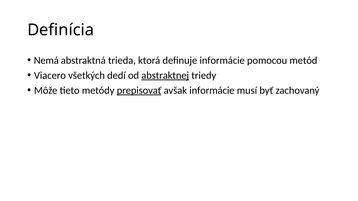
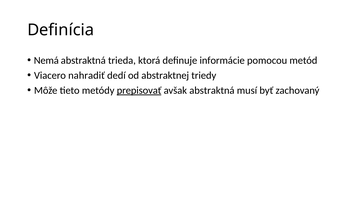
všetkých: všetkých -> nahradiť (86, 76)
abstraktnej underline: present -> none (165, 76)
avšak informácie: informácie -> abstraktná (212, 91)
